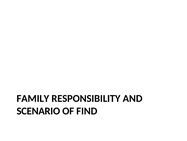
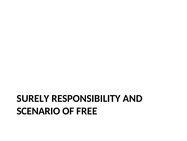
FAMILY: FAMILY -> SURELY (33, 98)
FIND: FIND -> FREE (87, 110)
